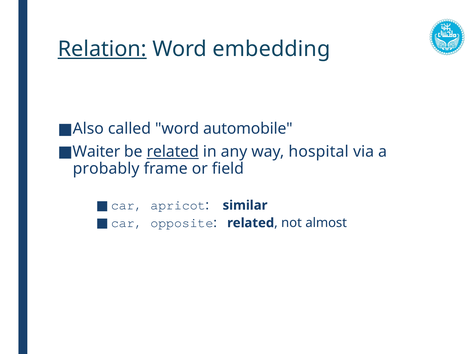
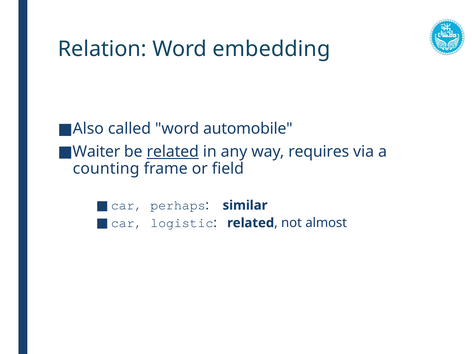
Relation underline: present -> none (102, 49)
hospital: hospital -> requires (319, 152)
probably: probably -> counting (106, 169)
apricot: apricot -> perhaps (178, 205)
opposite: opposite -> logistic (182, 223)
